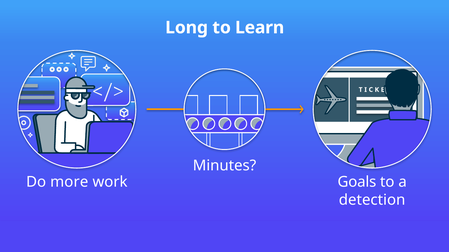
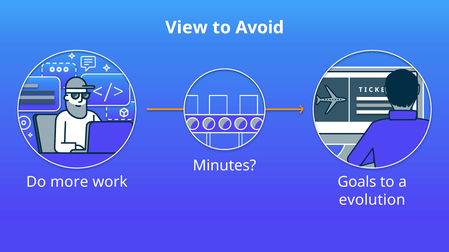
Long: Long -> View (186, 28)
Learn: Learn -> Avoid (260, 28)
detection: detection -> evolution (372, 200)
